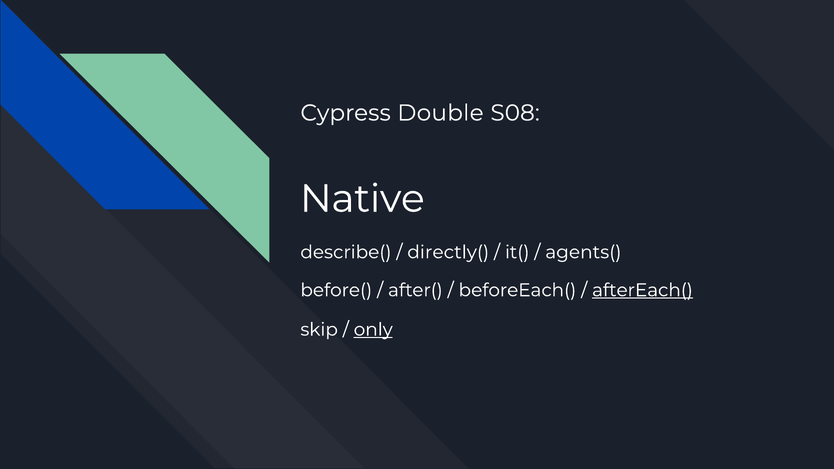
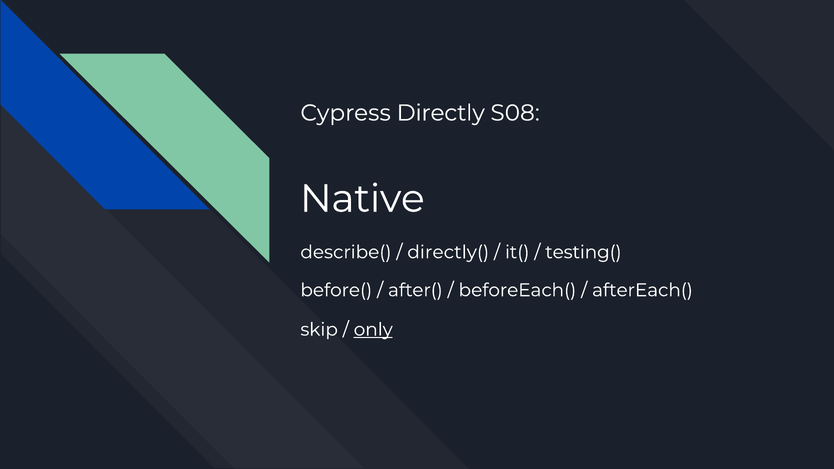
Double: Double -> Directly (441, 113)
agents(: agents( -> testing( (583, 252)
afterEach( underline: present -> none (642, 290)
